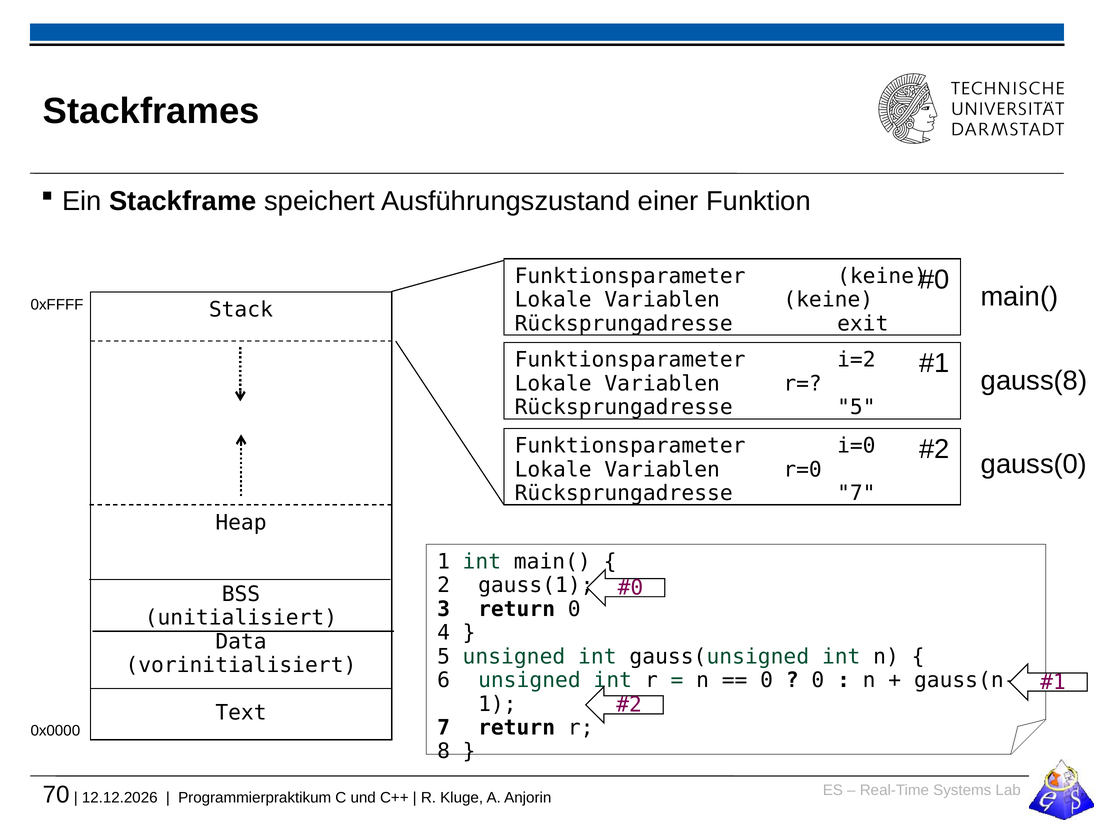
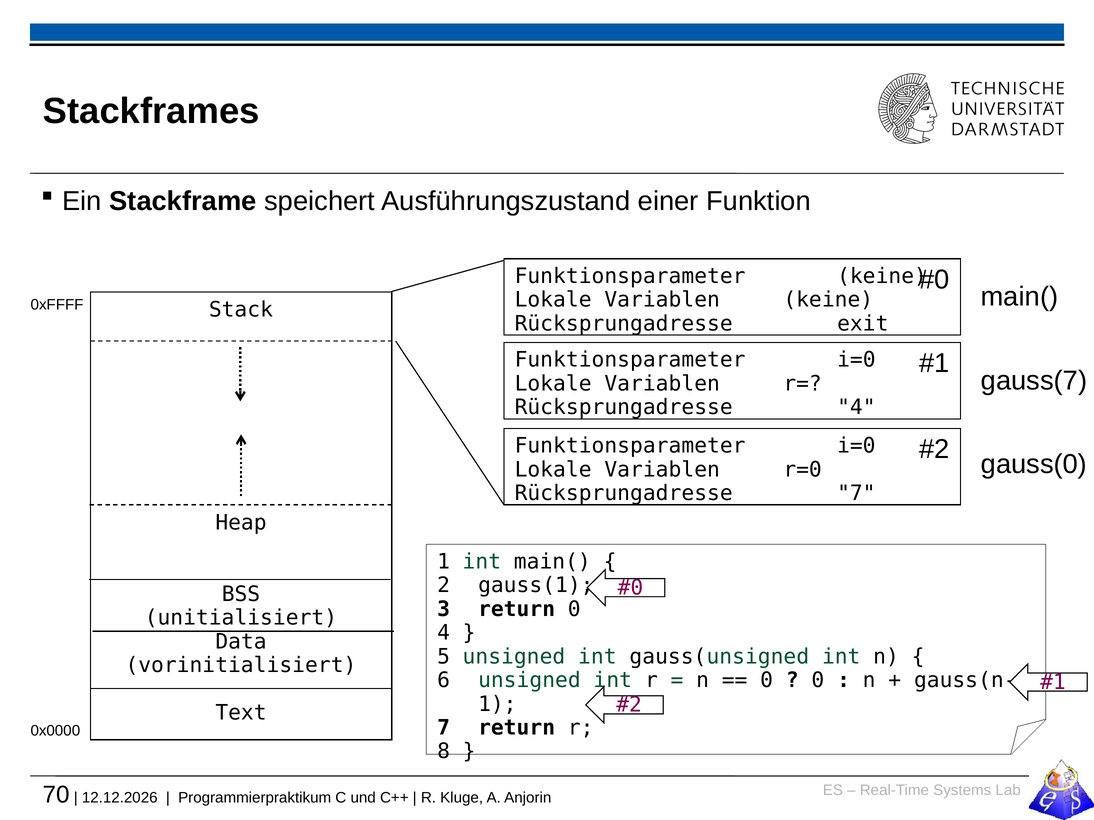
i=2: i=2 -> i=0 (856, 360)
gauss(8: gauss(8 -> gauss(7 (1034, 381)
Rücksprungadresse 5: 5 -> 4 (856, 408)
